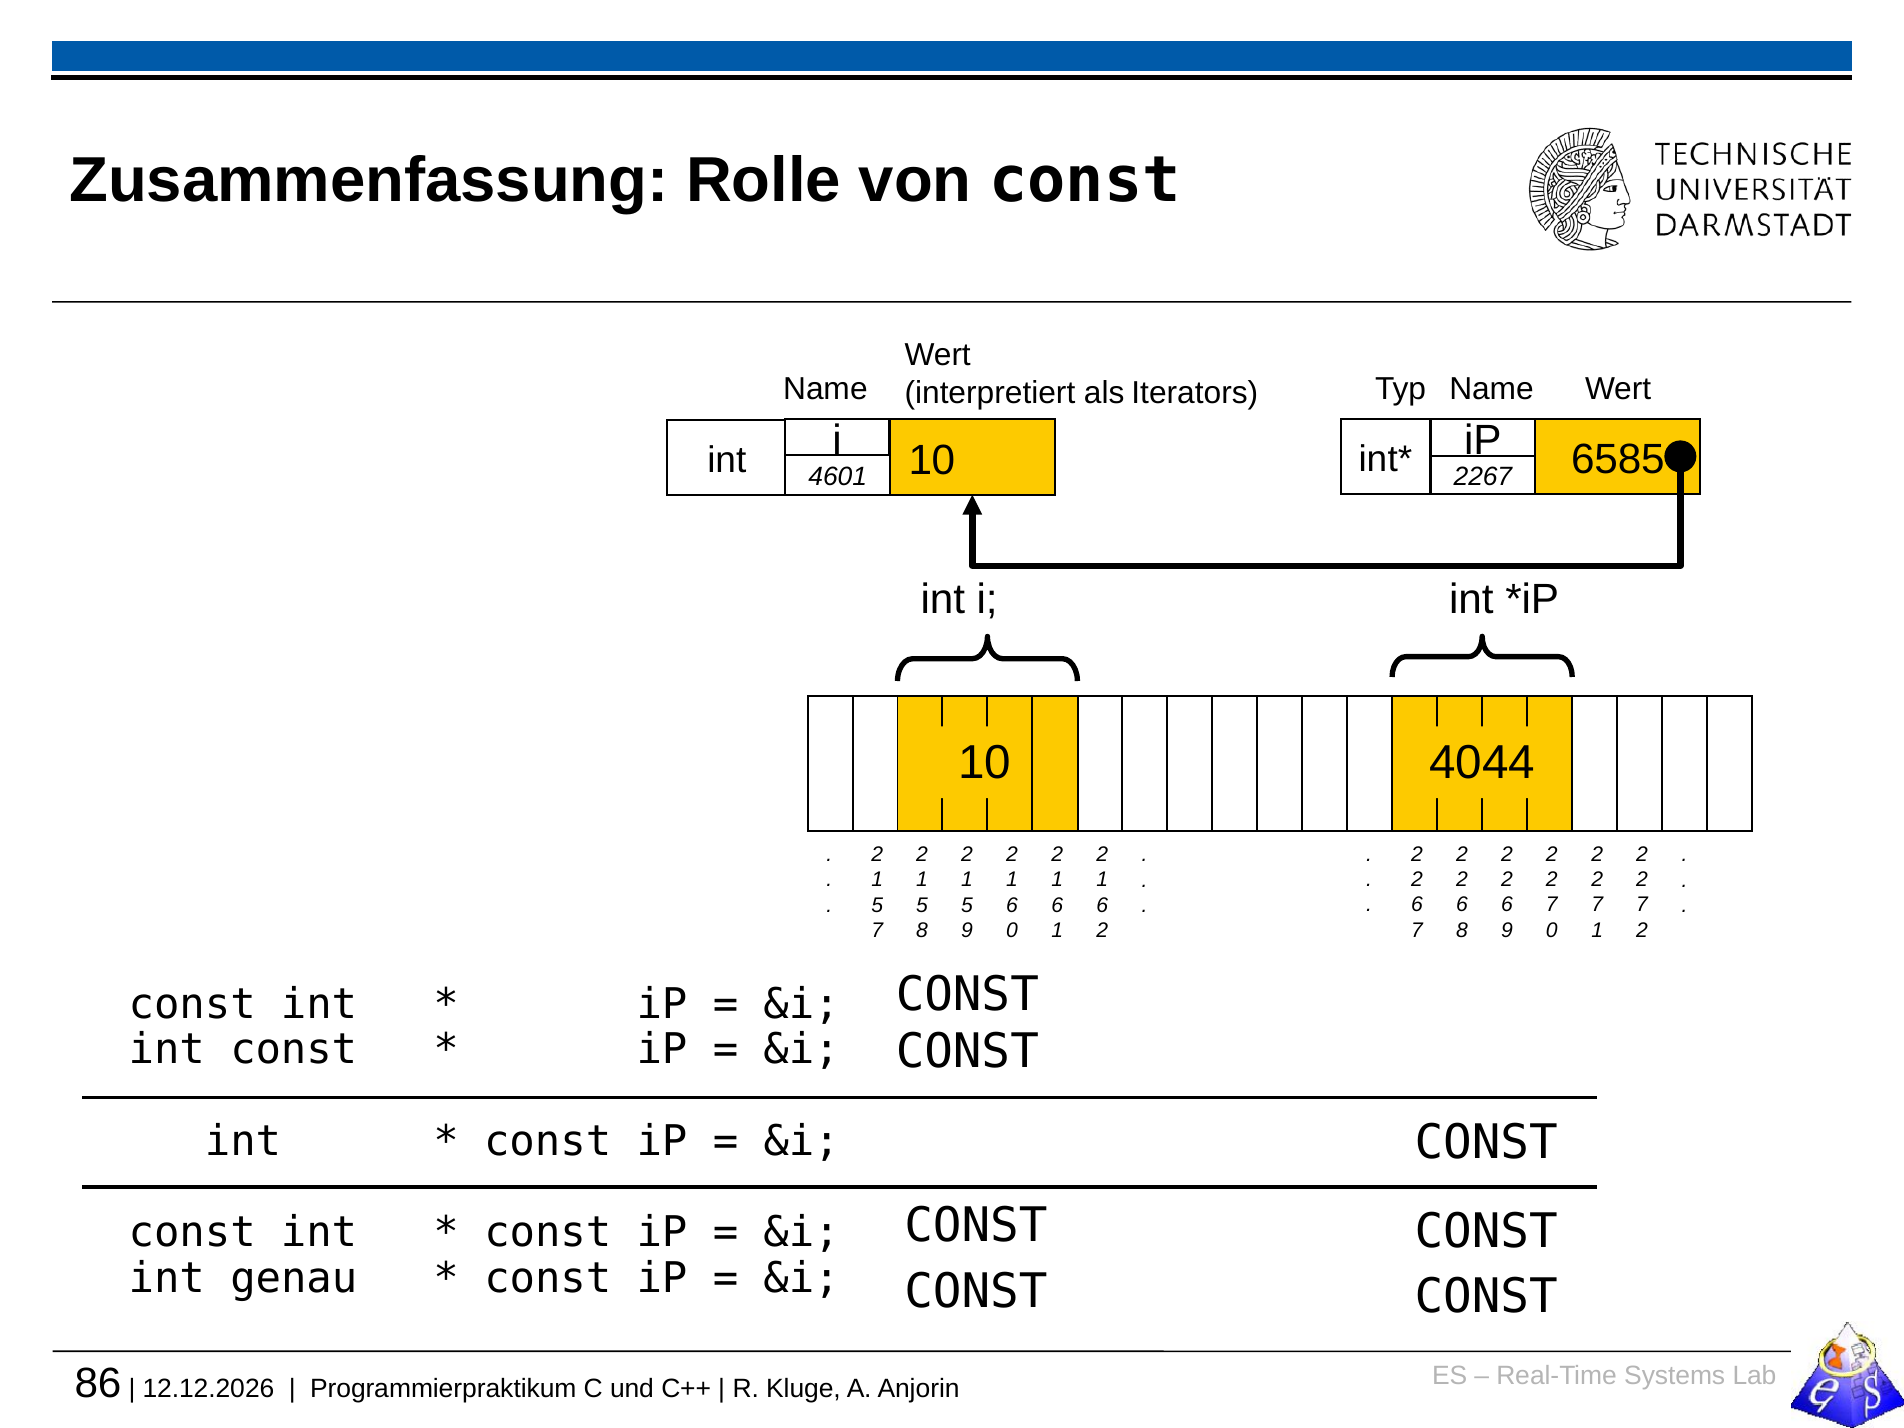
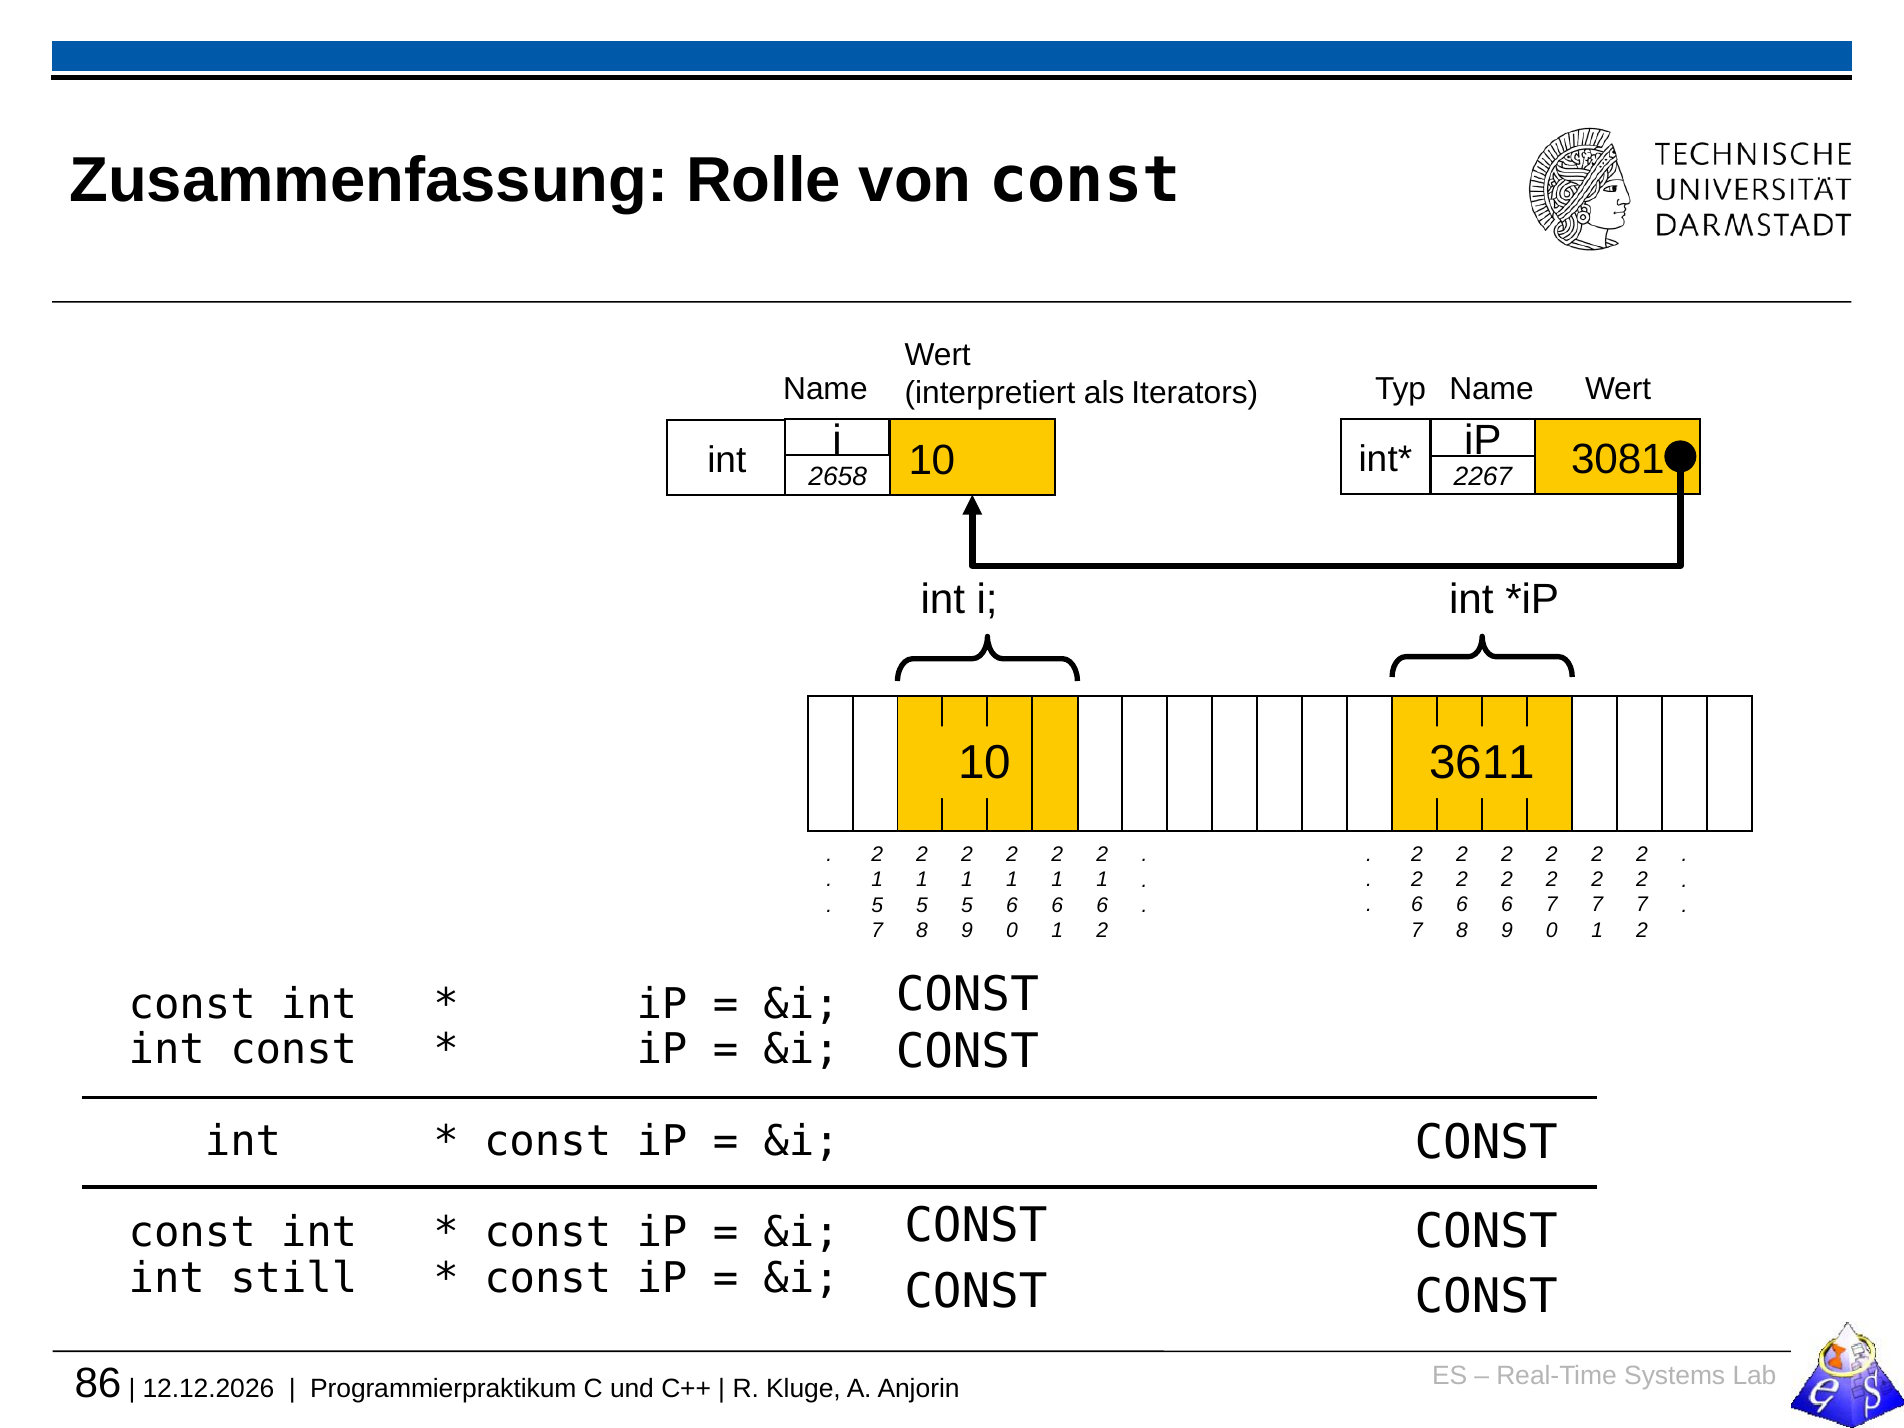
4601: 4601 -> 2658 (838, 477)
6585: 6585 -> 3081 (1618, 459)
4044: 4044 -> 3611 (1482, 763)
genau: genau -> still (294, 1278)
